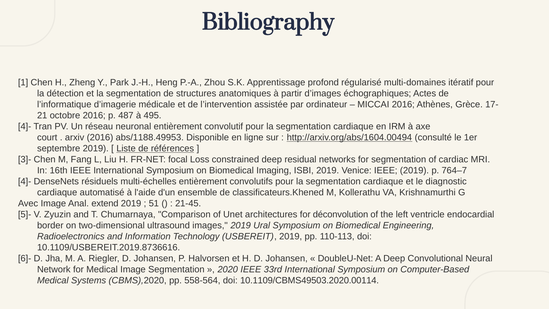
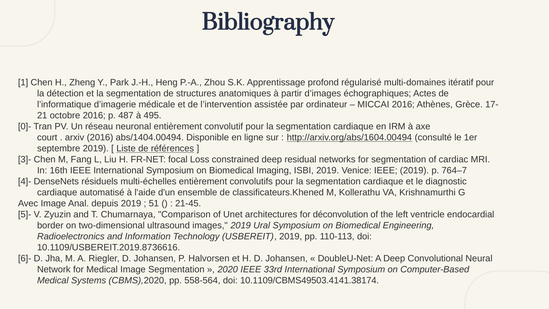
4]-: 4]- -> 0]- (25, 127)
abs/1188.49953: abs/1188.49953 -> abs/1404.00494 (150, 137)
extend: extend -> depuis (105, 203)
10.1109/CBMS49503.2020.00114: 10.1109/CBMS49503.2020.00114 -> 10.1109/CBMS49503.4141.38174 (310, 280)
